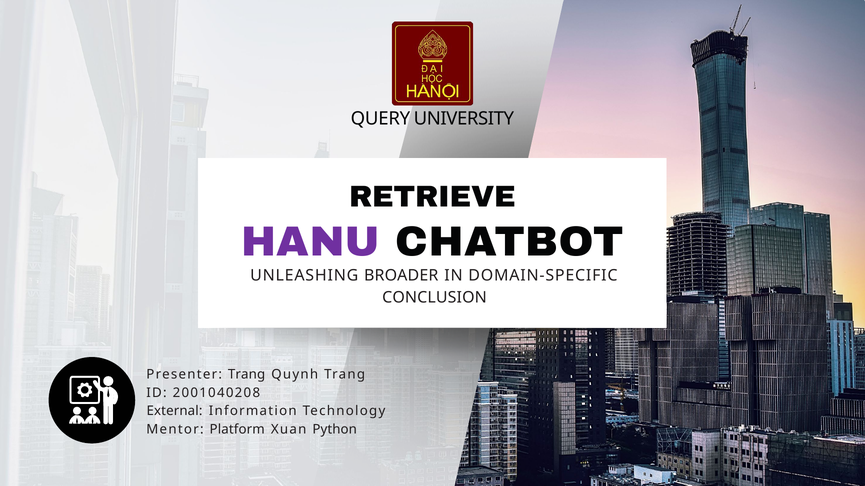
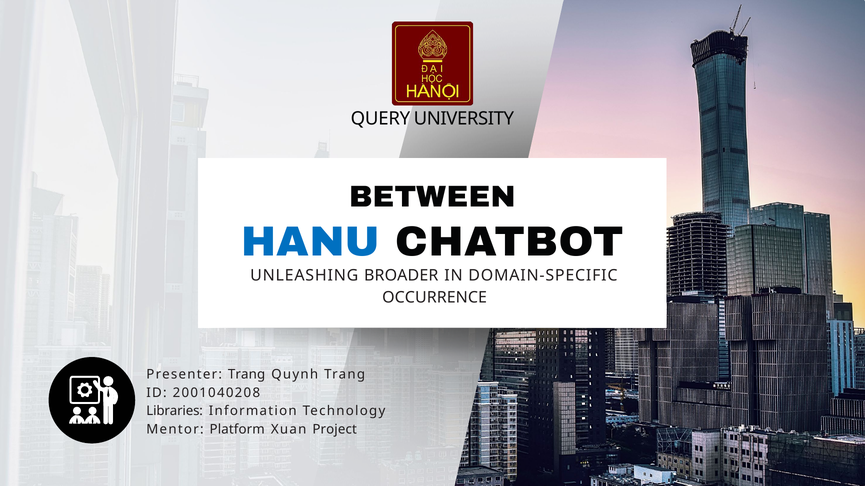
RETRIEVE: RETRIEVE -> BETWEEN (432, 197)
HANU colour: purple -> blue (310, 242)
CONCLUSION: CONCLUSION -> OCCURRENCE (435, 298)
External: External -> Libraries (175, 412)
Python: Python -> Project (335, 430)
